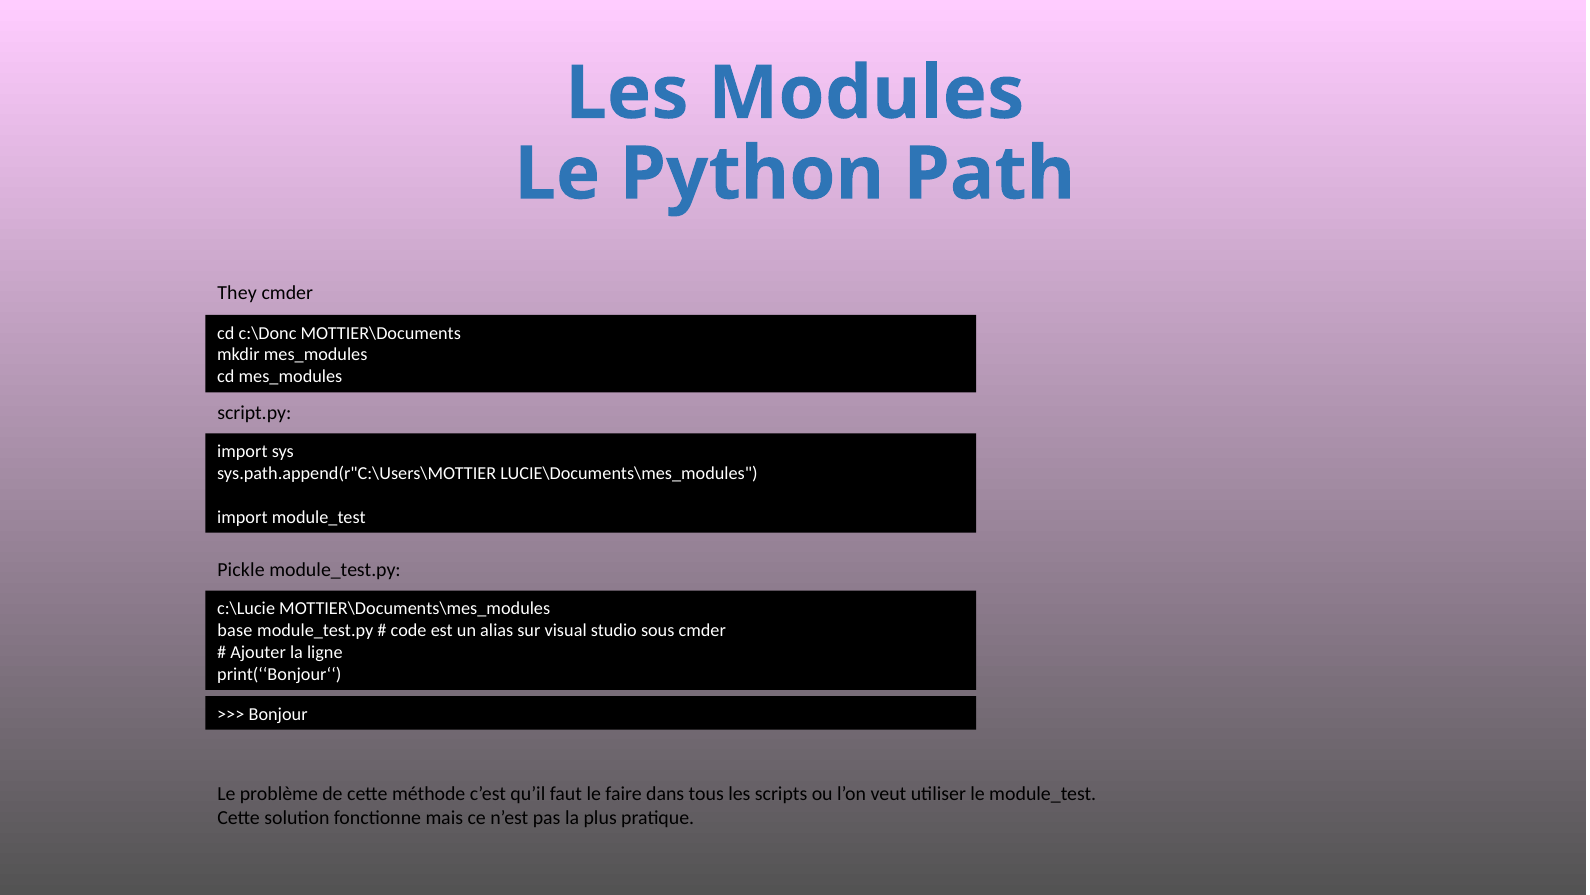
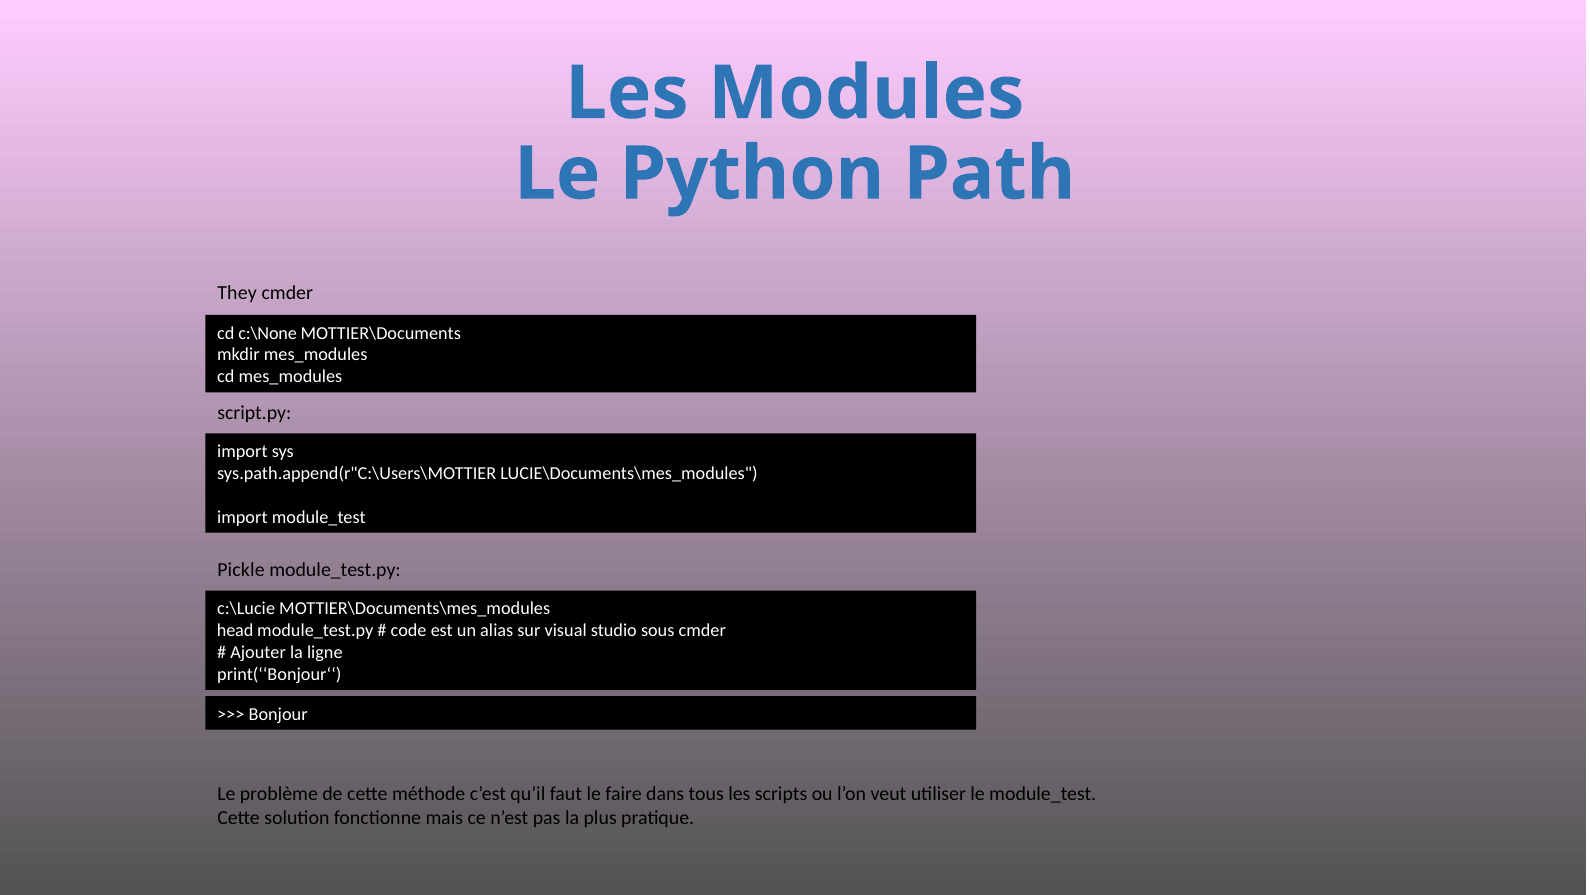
c:\Donc: c:\Donc -> c:\None (268, 333)
base: base -> head (235, 630)
